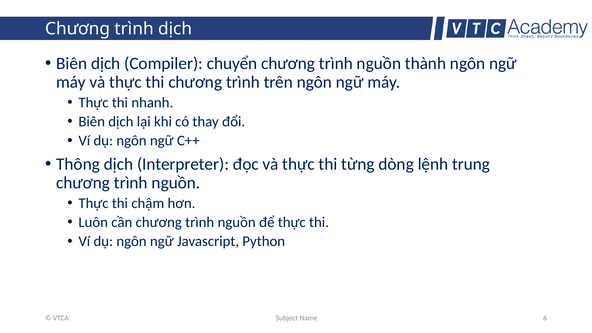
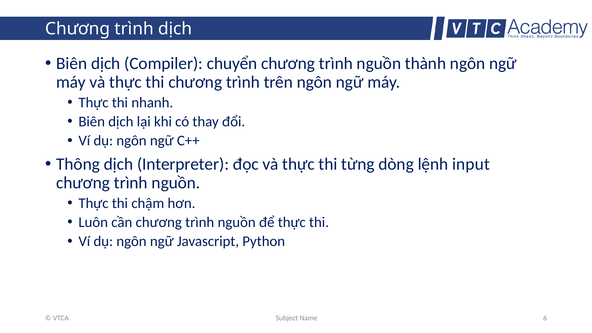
trung: trung -> input (471, 164)
